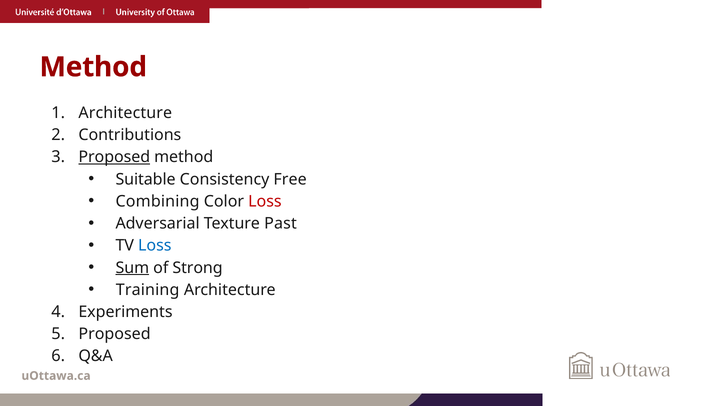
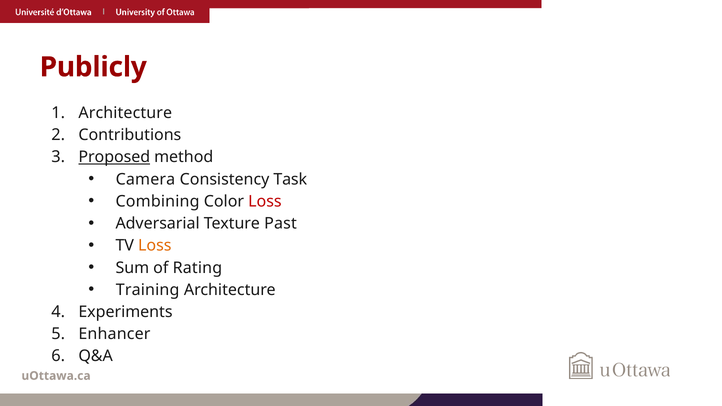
Method: Method -> Publicly (93, 67)
Suitable: Suitable -> Camera (145, 179)
Free: Free -> Task (290, 179)
Loss colour: blue -> orange (155, 246)
Sum underline: present -> none (132, 268)
Strong: Strong -> Rating (197, 268)
Proposed: Proposed -> Enhancer (114, 334)
